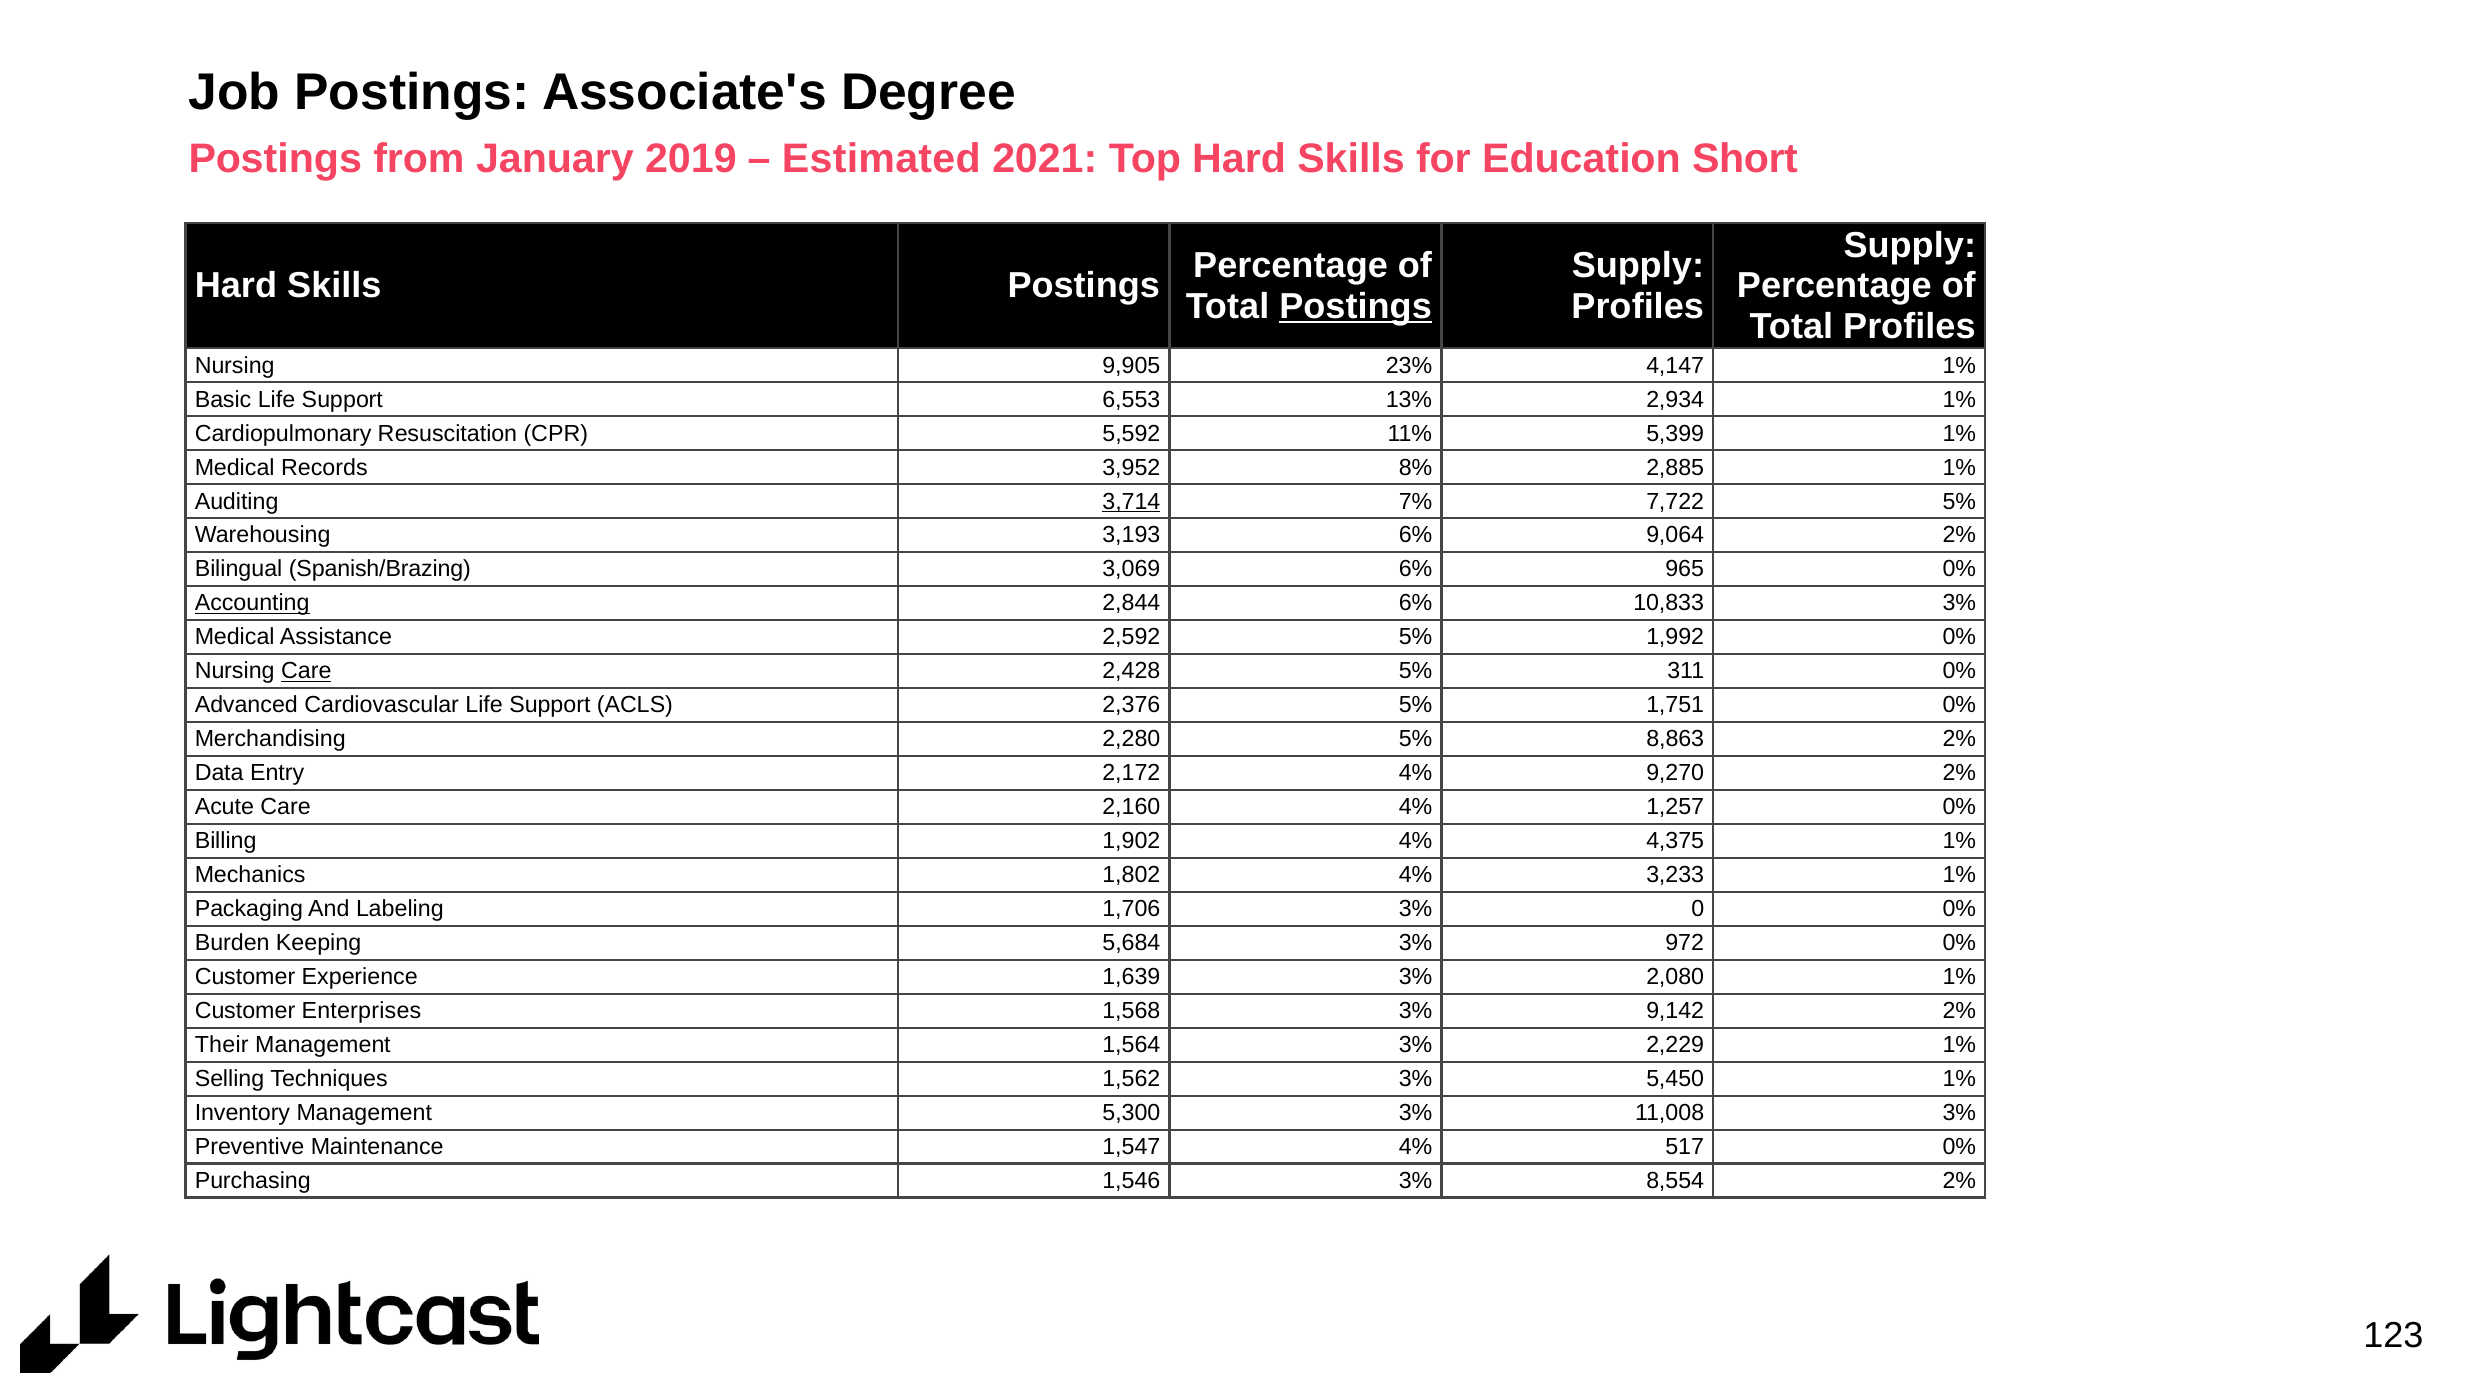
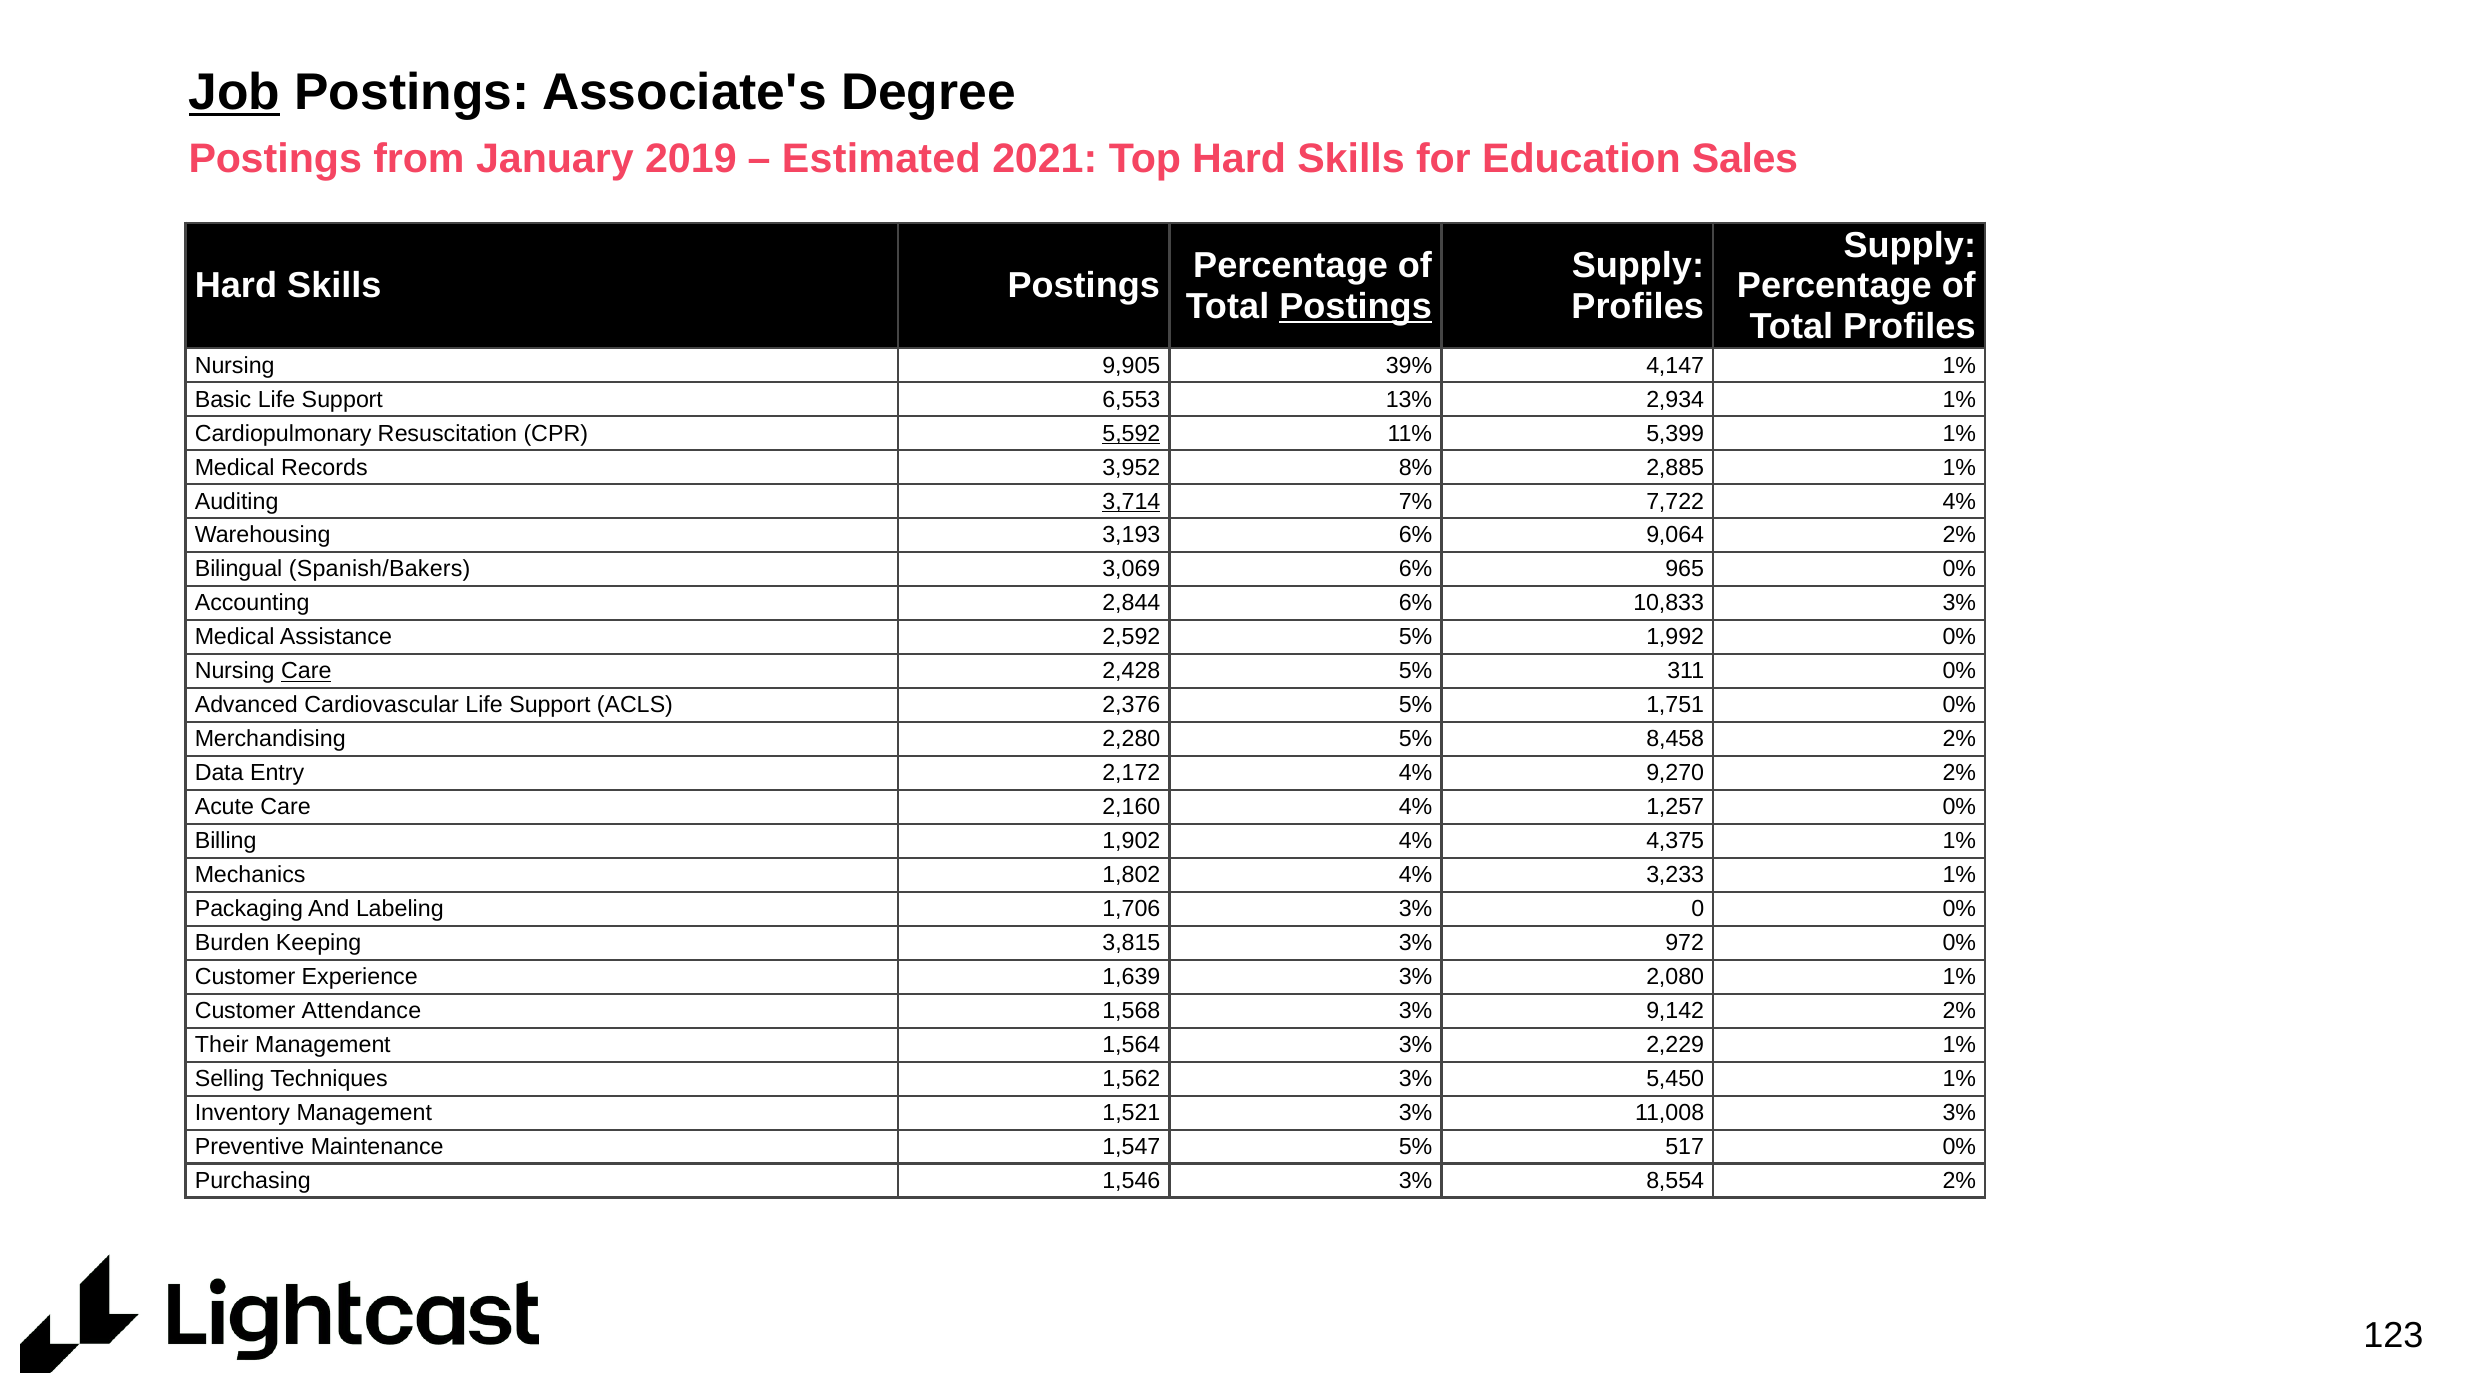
Job underline: none -> present (234, 92)
Short: Short -> Sales (1745, 159)
23%: 23% -> 39% (1409, 365)
5,592 underline: none -> present (1131, 433)
7,722 5%: 5% -> 4% (1959, 501)
Spanish/Brazing: Spanish/Brazing -> Spanish/Bakers (380, 569)
Accounting underline: present -> none (252, 603)
8,863: 8,863 -> 8,458 (1675, 739)
5,684: 5,684 -> 3,815 (1131, 943)
Enterprises: Enterprises -> Attendance (361, 1011)
5,300: 5,300 -> 1,521 (1131, 1113)
1,547 4%: 4% -> 5% (1416, 1147)
